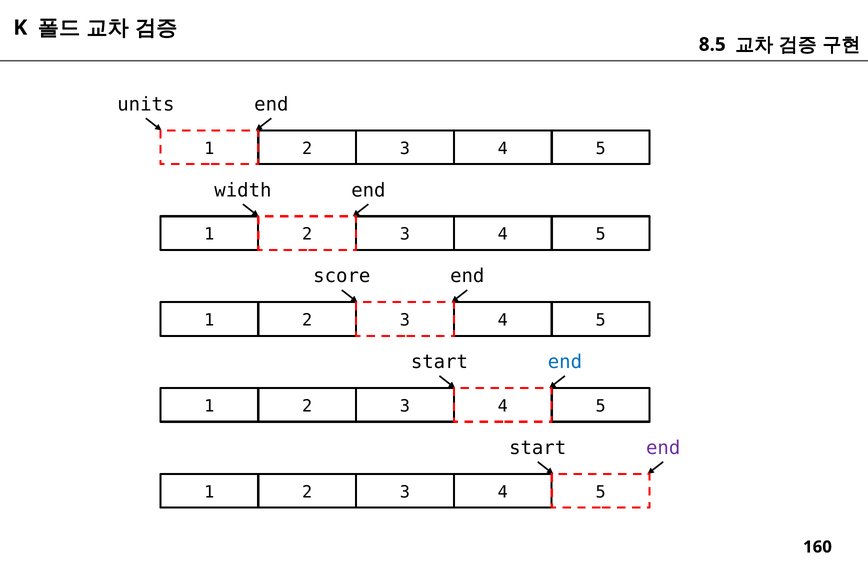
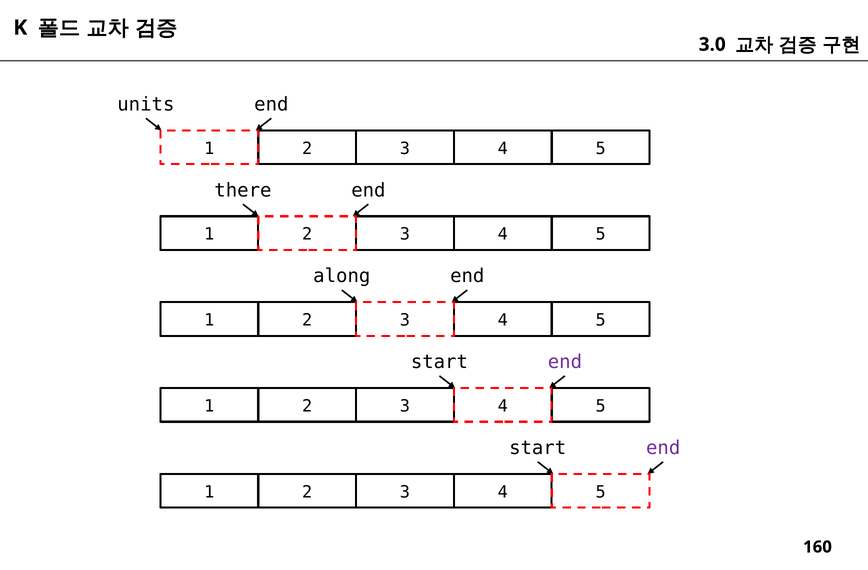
8.5: 8.5 -> 3.0 (712, 44)
width: width -> there (243, 190)
score: score -> along (342, 276)
end colour: blue -> purple (565, 362)
